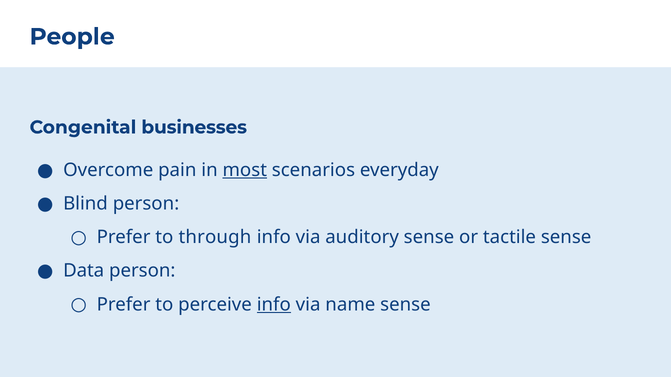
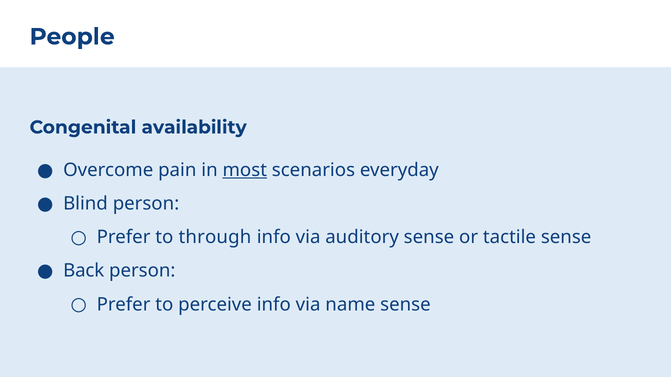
businesses: businesses -> availability (194, 127)
Data: Data -> Back (84, 271)
info underline: present -> none (274, 305)
